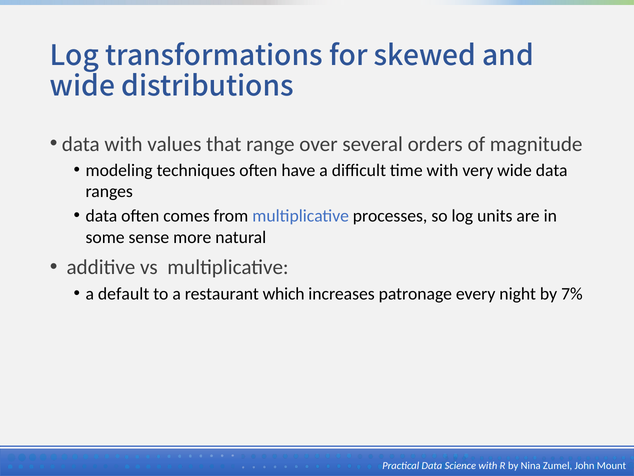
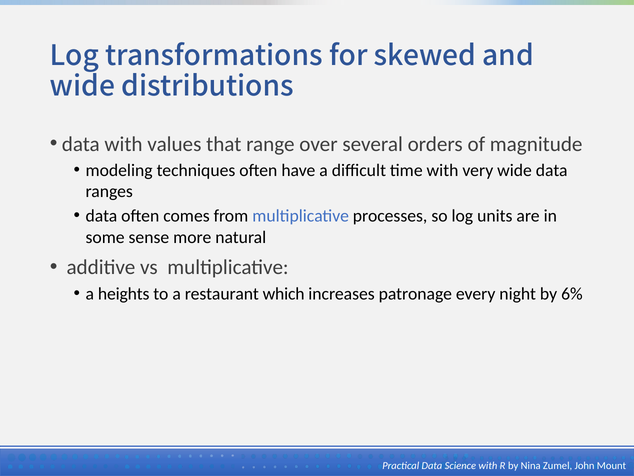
default: default -> heights (124, 293)
7%: 7% -> 6% (572, 293)
